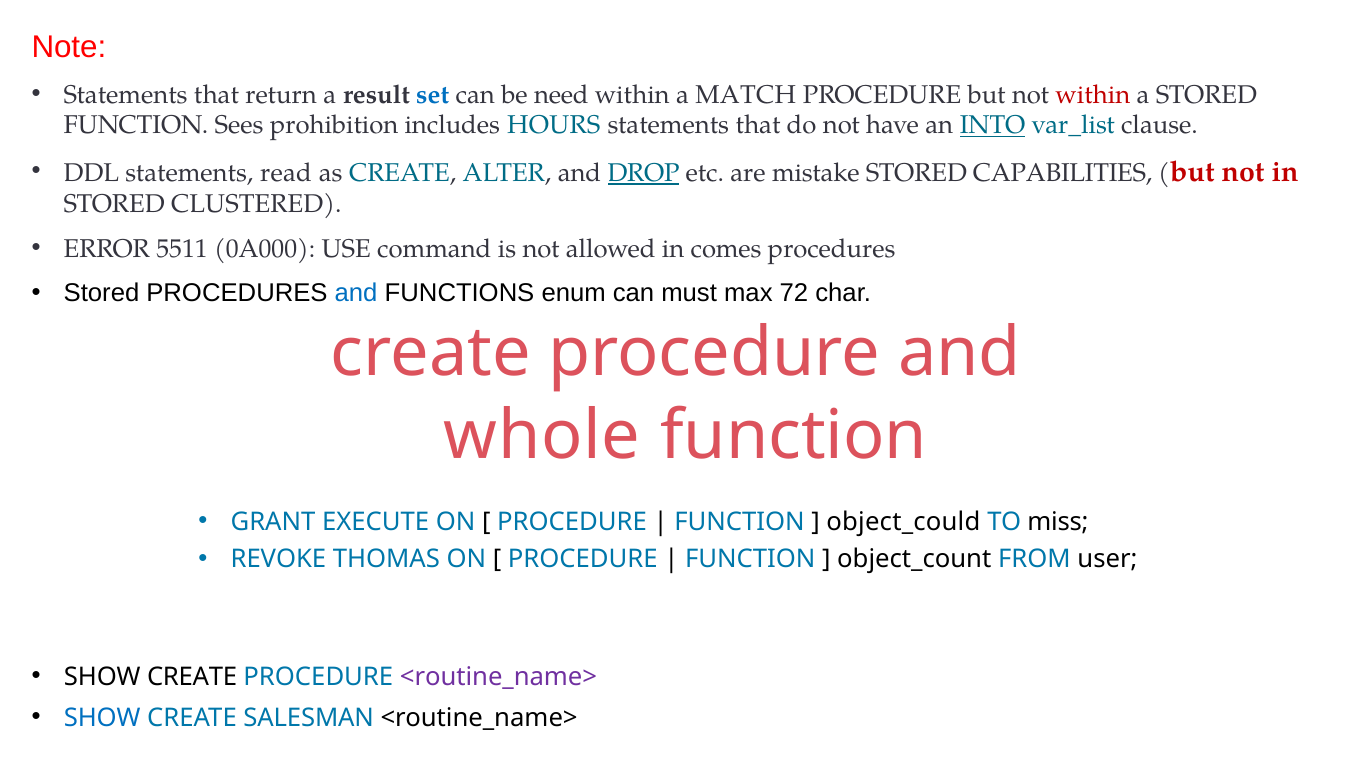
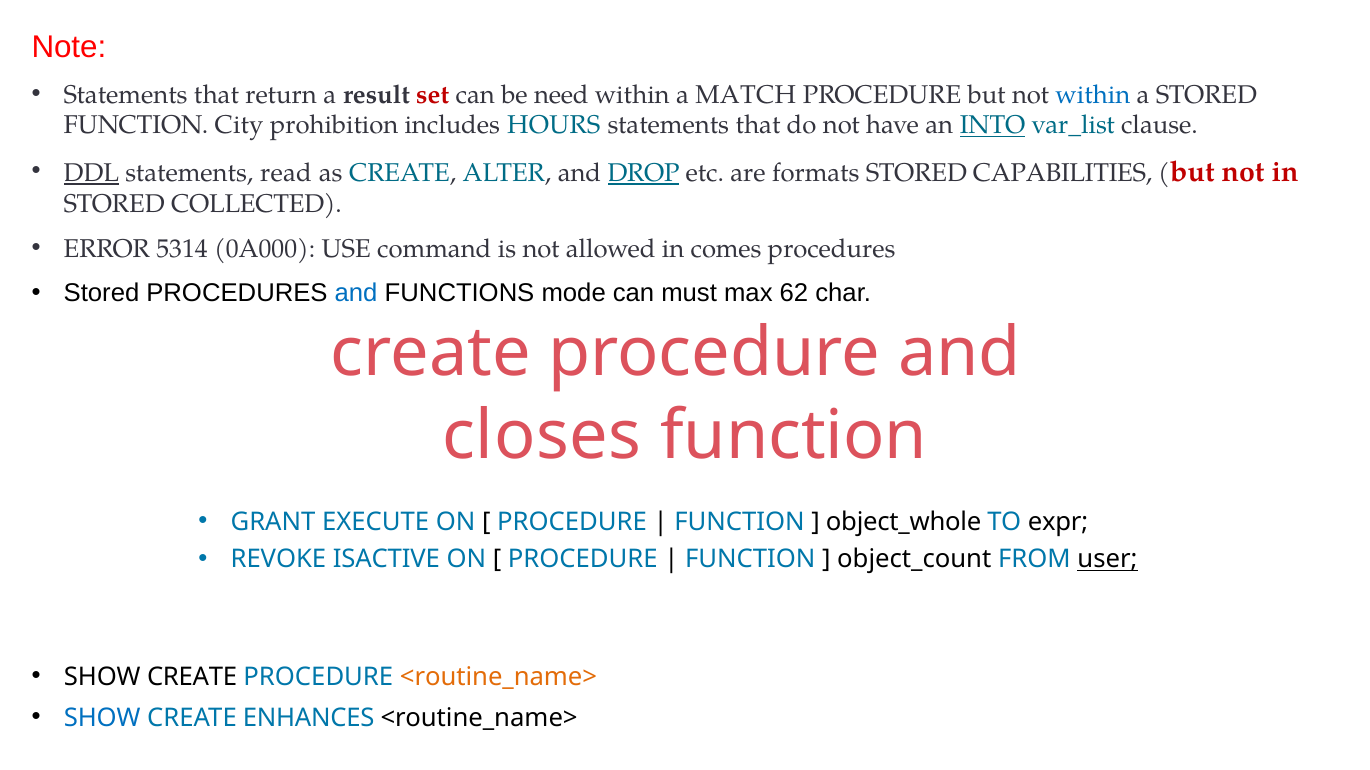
set colour: blue -> red (433, 95)
within colour: red -> blue (1093, 95)
Sees: Sees -> City (239, 126)
DDL underline: none -> present (91, 173)
mistake: mistake -> formats (816, 173)
CLUSTERED: CLUSTERED -> COLLECTED (257, 204)
5511: 5511 -> 5314 (182, 249)
enum: enum -> mode (574, 293)
72: 72 -> 62 (794, 293)
whole: whole -> closes (542, 436)
object_could: object_could -> object_whole (904, 522)
miss: miss -> expr (1058, 522)
THOMAS: THOMAS -> ISACTIVE (386, 560)
user underline: none -> present (1108, 560)
<routine_name> colour: purple -> orange (498, 677)
SALESMAN: SALESMAN -> ENHANCES (309, 718)
